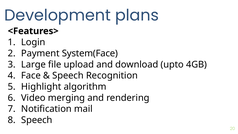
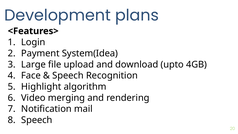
System(Face: System(Face -> System(Idea (90, 53)
